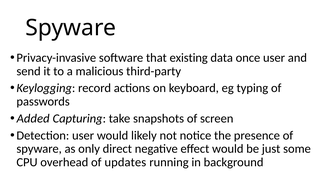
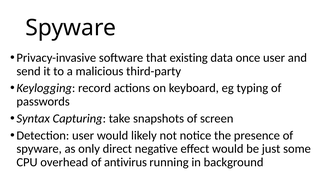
Added: Added -> Syntax (33, 119)
updates: updates -> antivirus (125, 163)
